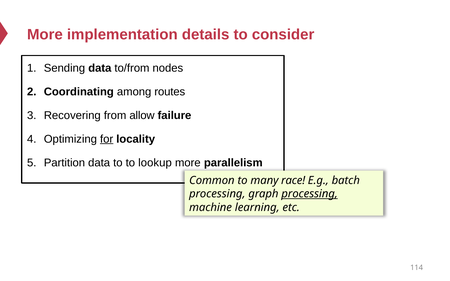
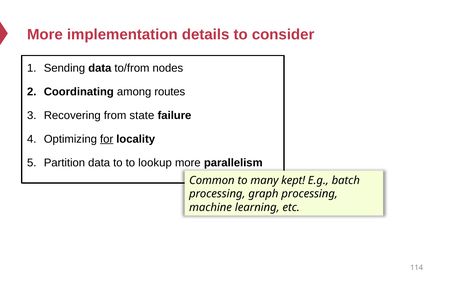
allow: allow -> state (142, 115)
race: race -> kept (293, 181)
processing underline: present -> none (310, 194)
